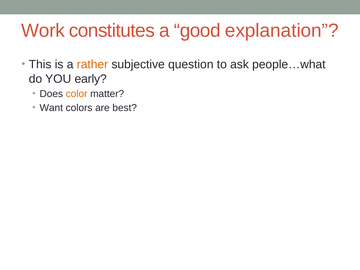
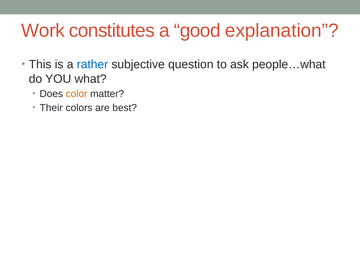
rather colour: orange -> blue (92, 64)
early: early -> what (91, 79)
Want: Want -> Their (51, 108)
